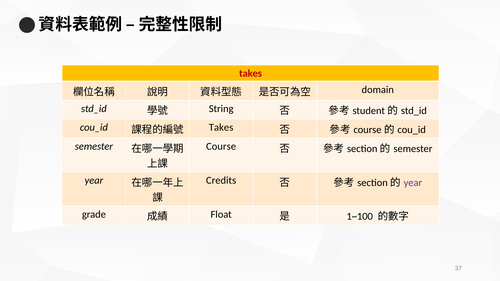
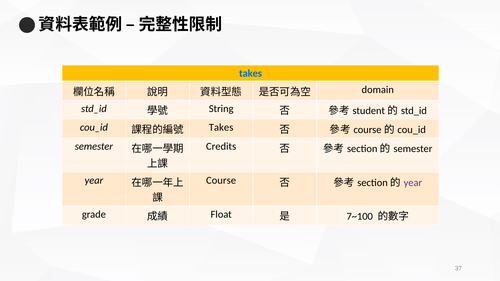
takes colour: red -> blue (251, 73)
Course: Course -> Credits (221, 147)
Credits: Credits -> Course (221, 181)
1~100: 1~100 -> 7~100 (360, 217)
